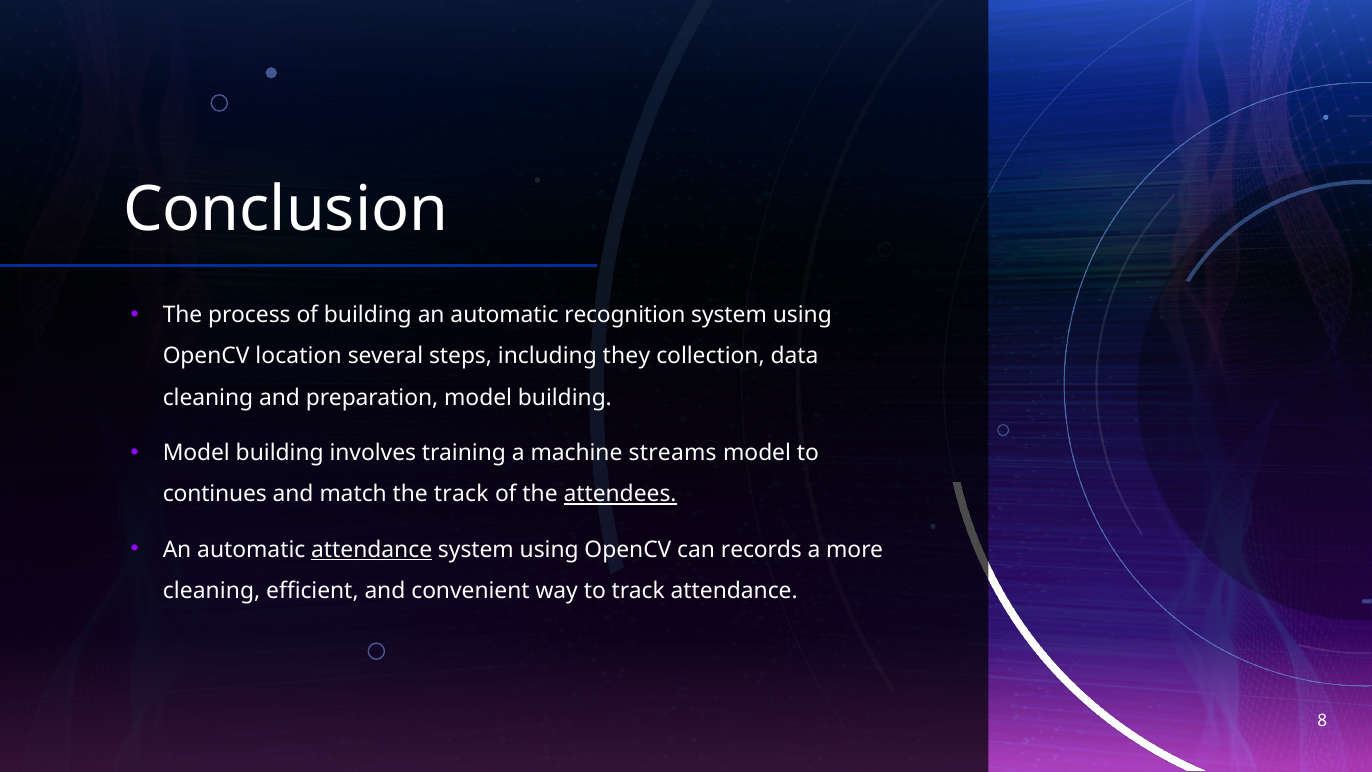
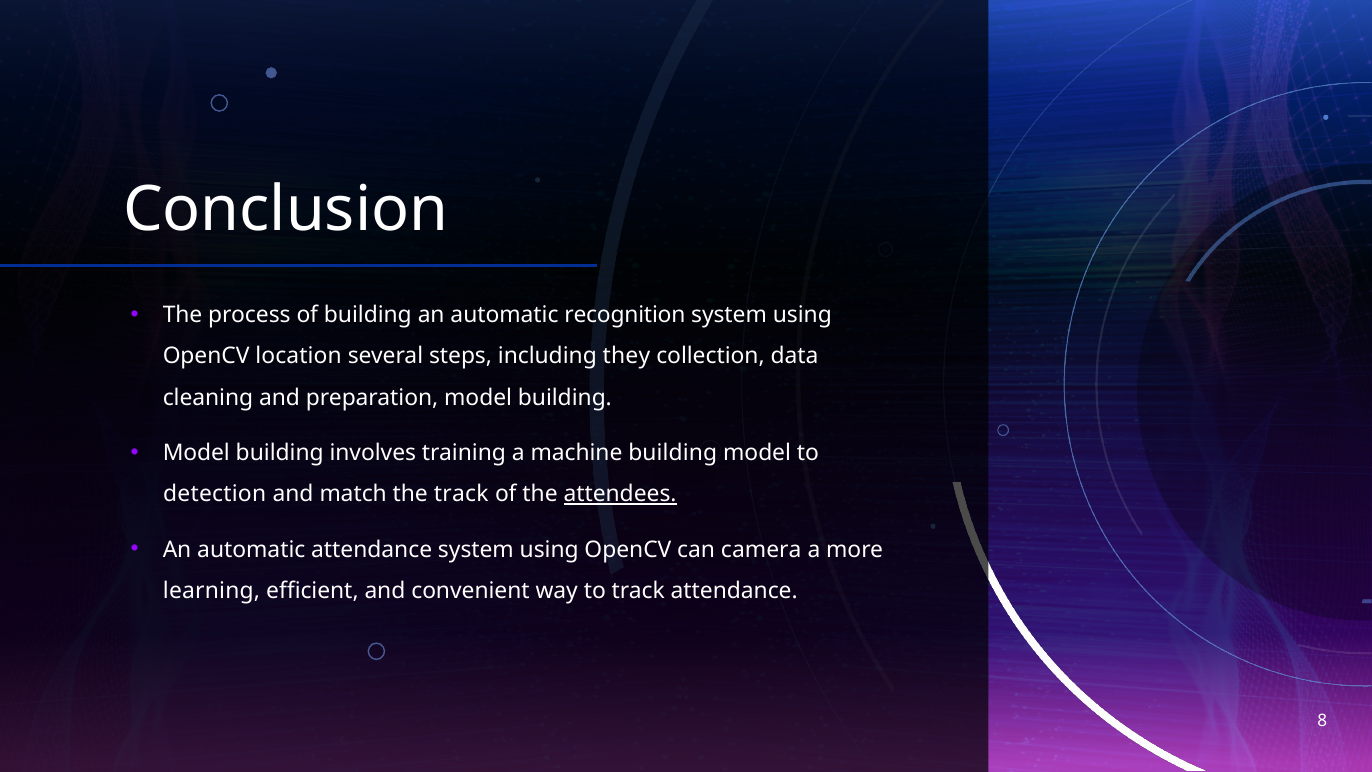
machine streams: streams -> building (673, 453)
continues: continues -> detection (215, 494)
attendance underline: present -> none (372, 549)
records: records -> camera (761, 549)
cleaning: cleaning -> learning (211, 590)
